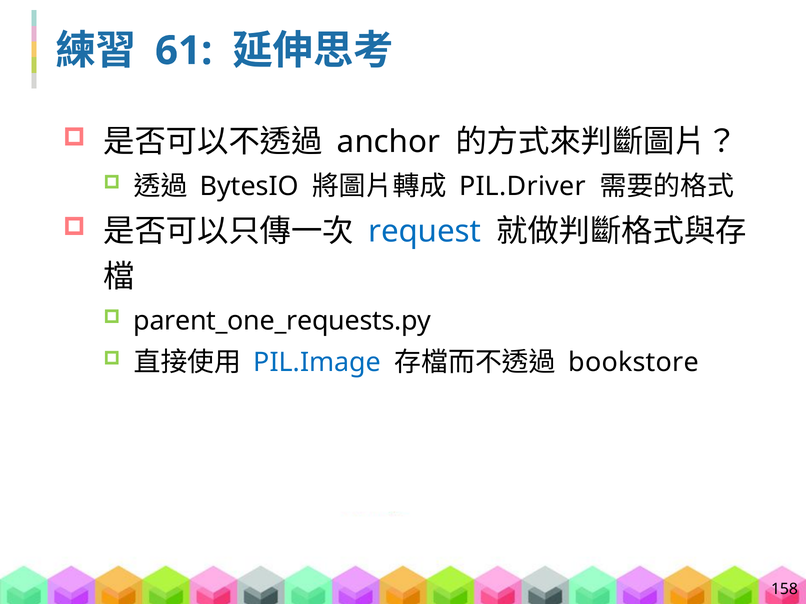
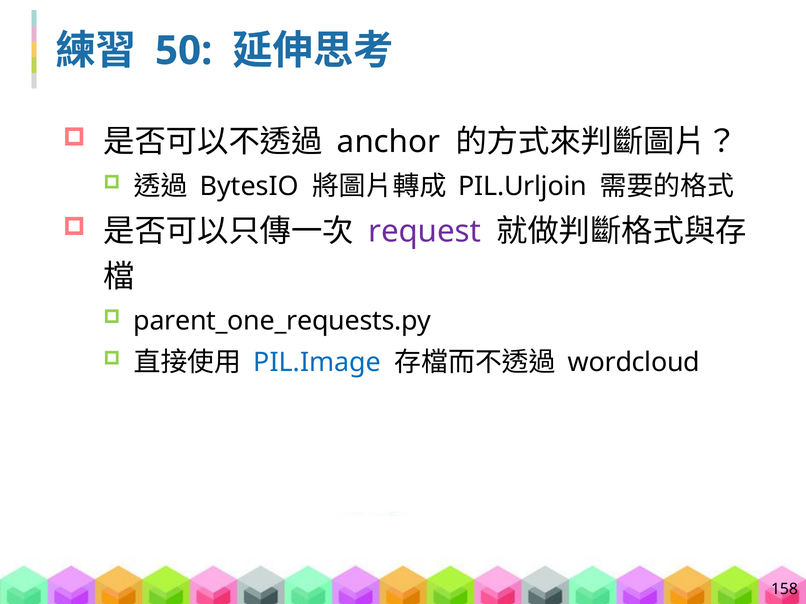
61: 61 -> 50 (184, 51)
PIL.Driver: PIL.Driver -> PIL.Urljoin (523, 186)
request colour: blue -> purple (425, 232)
bookstore: bookstore -> wordcloud (634, 363)
